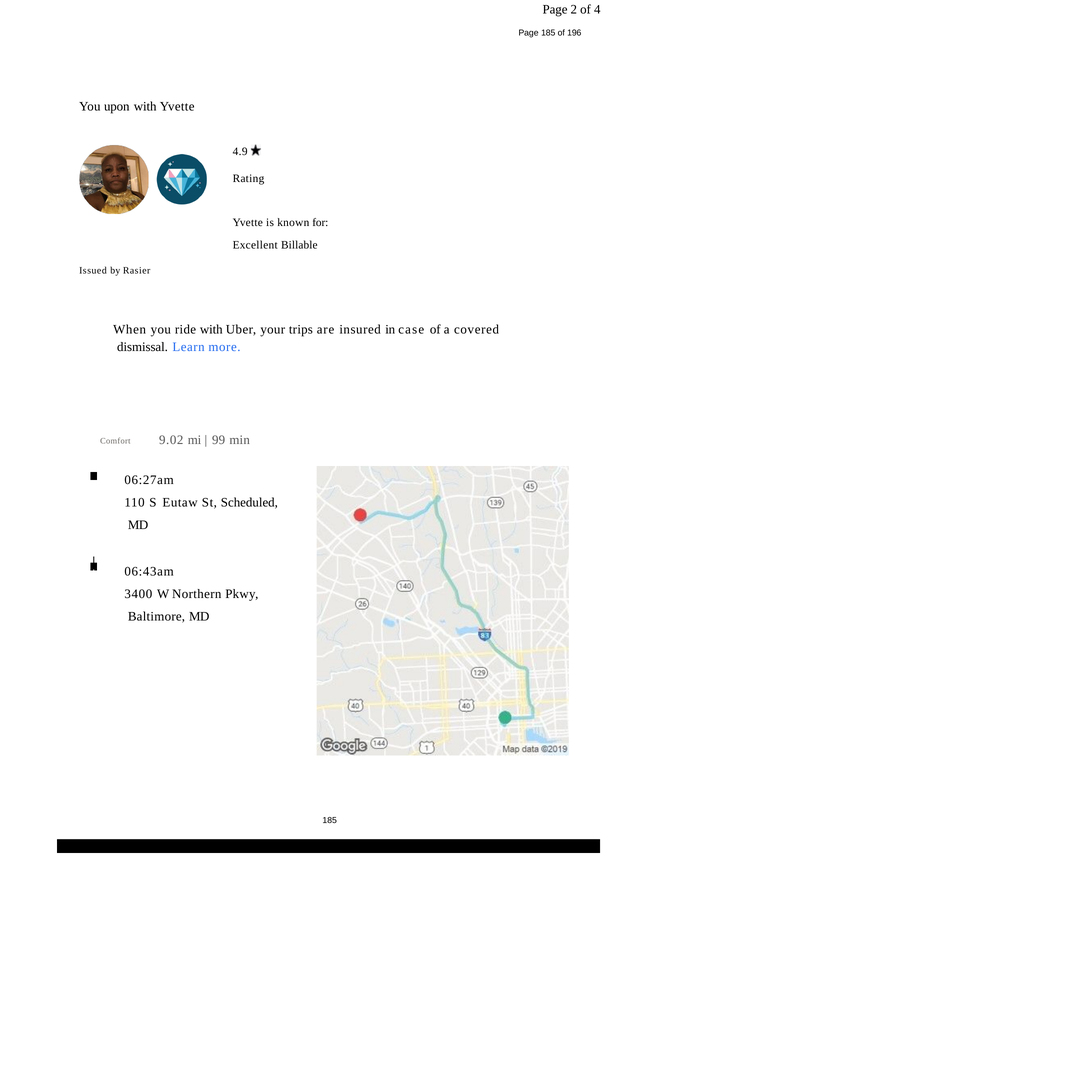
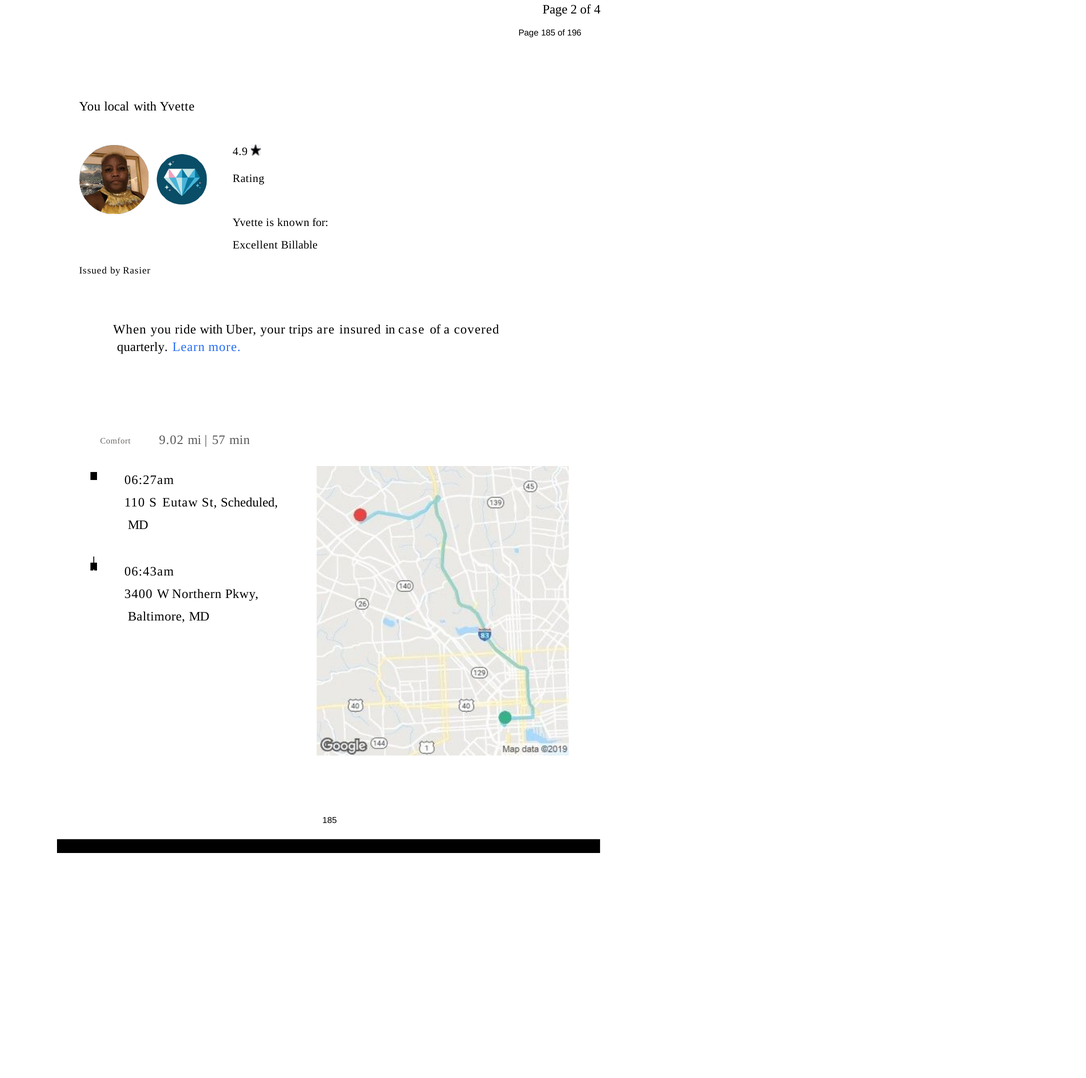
upon: upon -> local (117, 107)
dismissal: dismissal -> quarterly (142, 347)
99: 99 -> 57 (219, 440)
